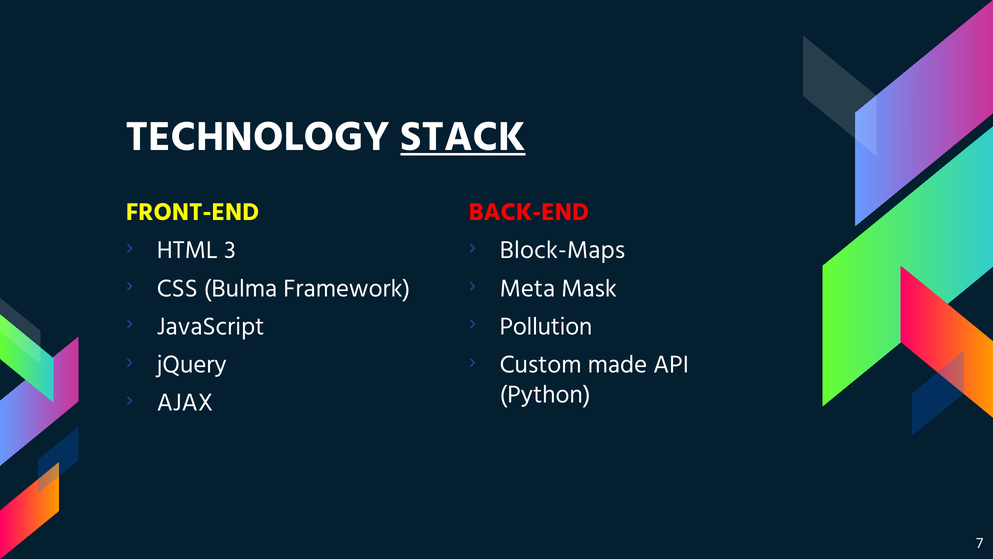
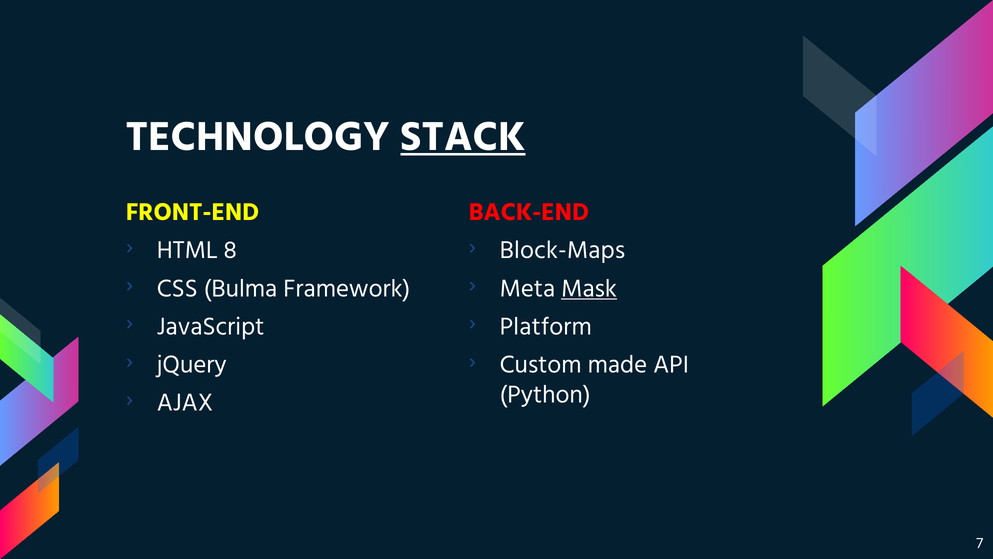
3: 3 -> 8 (230, 250)
Mask underline: none -> present (589, 288)
Pollution: Pollution -> Platform (546, 326)
